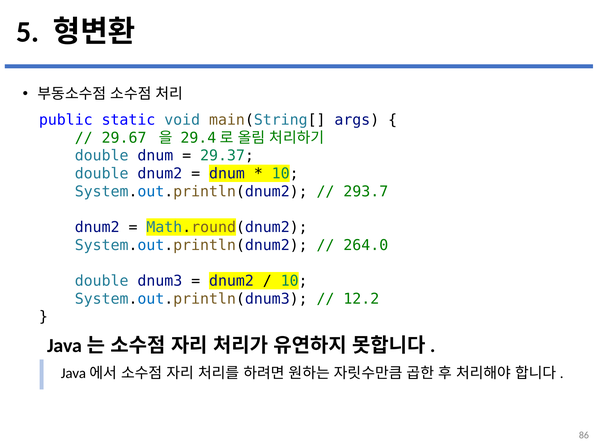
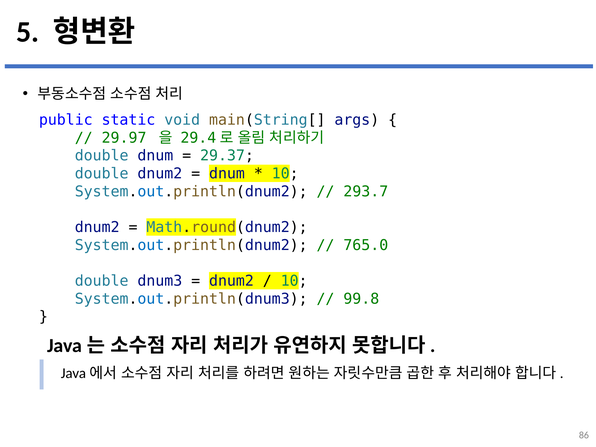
29.67: 29.67 -> 29.97 (124, 138)
264.0: 264.0 -> 765.0 (366, 245)
12.2: 12.2 -> 99.8 (361, 299)
